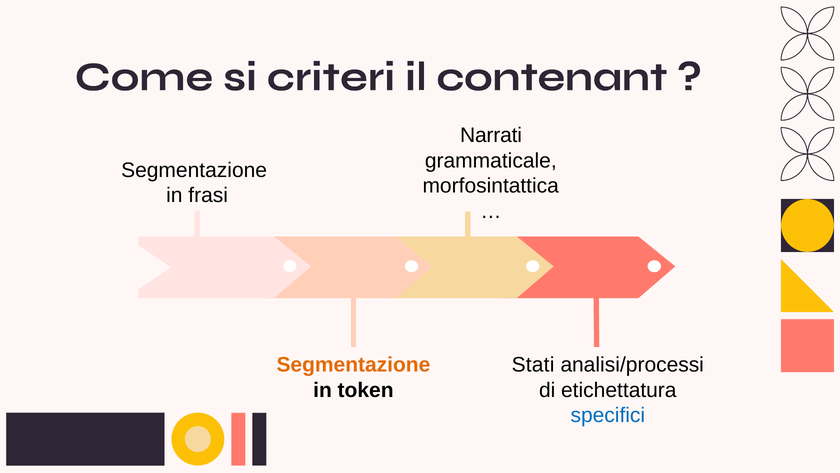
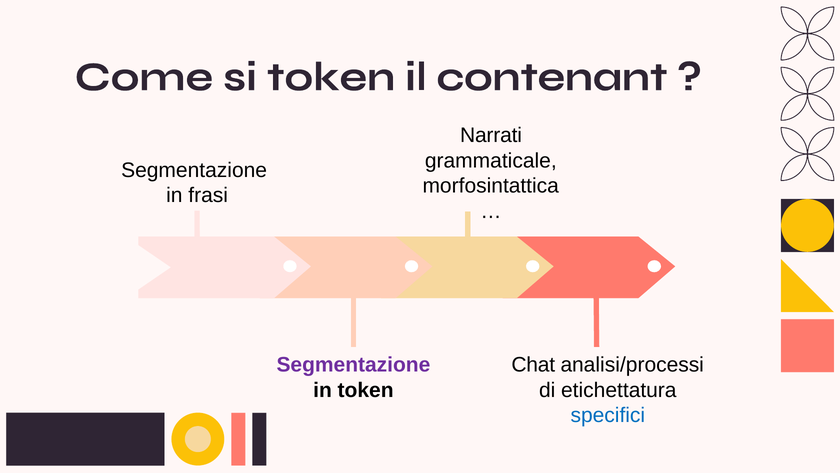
si criteri: criteri -> token (331, 77)
Segmentazione colour: orange -> purple (353, 365)
Stati: Stati -> Chat (533, 365)
